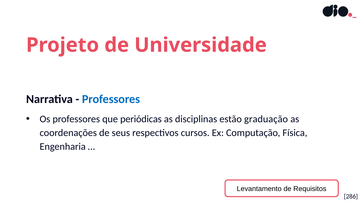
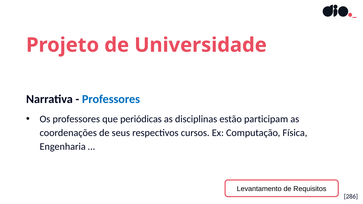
graduação: graduação -> participam (266, 119)
